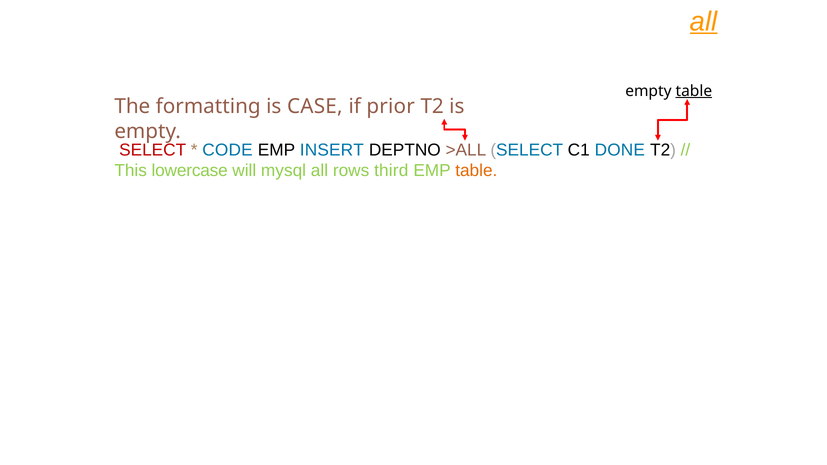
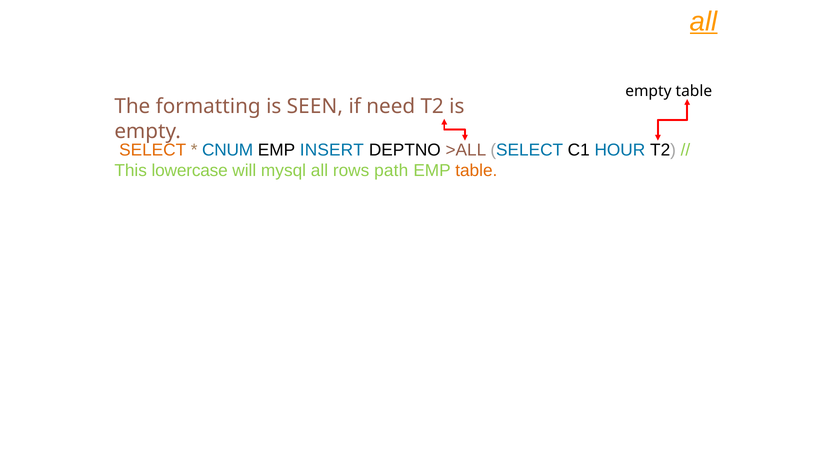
table underline: present -> none (694, 91)
CASE: CASE -> SEEN (315, 106)
prior: prior -> need (391, 106)
SELECT colour: red -> orange (153, 150)
CODE: CODE -> CNUM (228, 150)
DONE: DONE -> HOUR (620, 150)
third: third -> path (391, 171)
